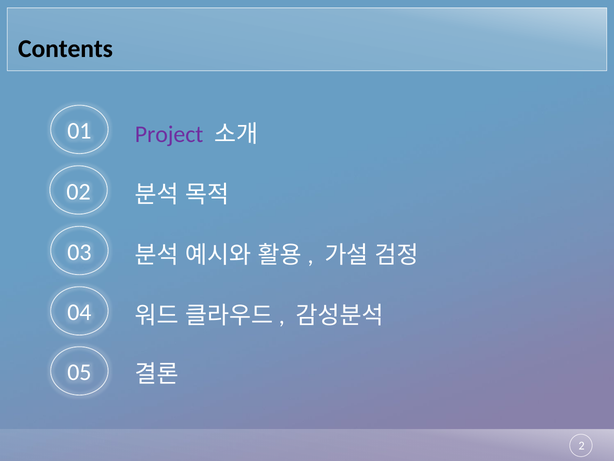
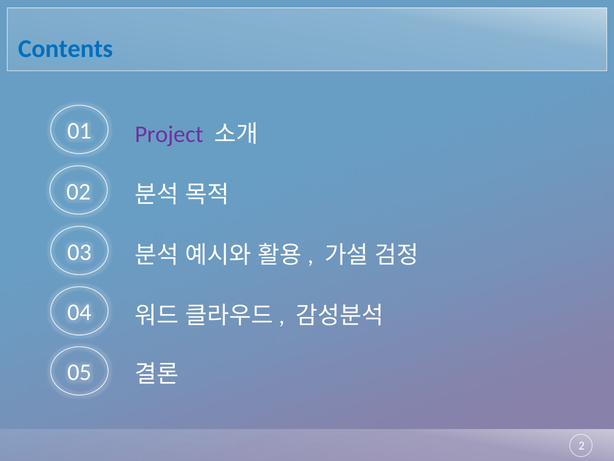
Contents colour: black -> blue (65, 49)
